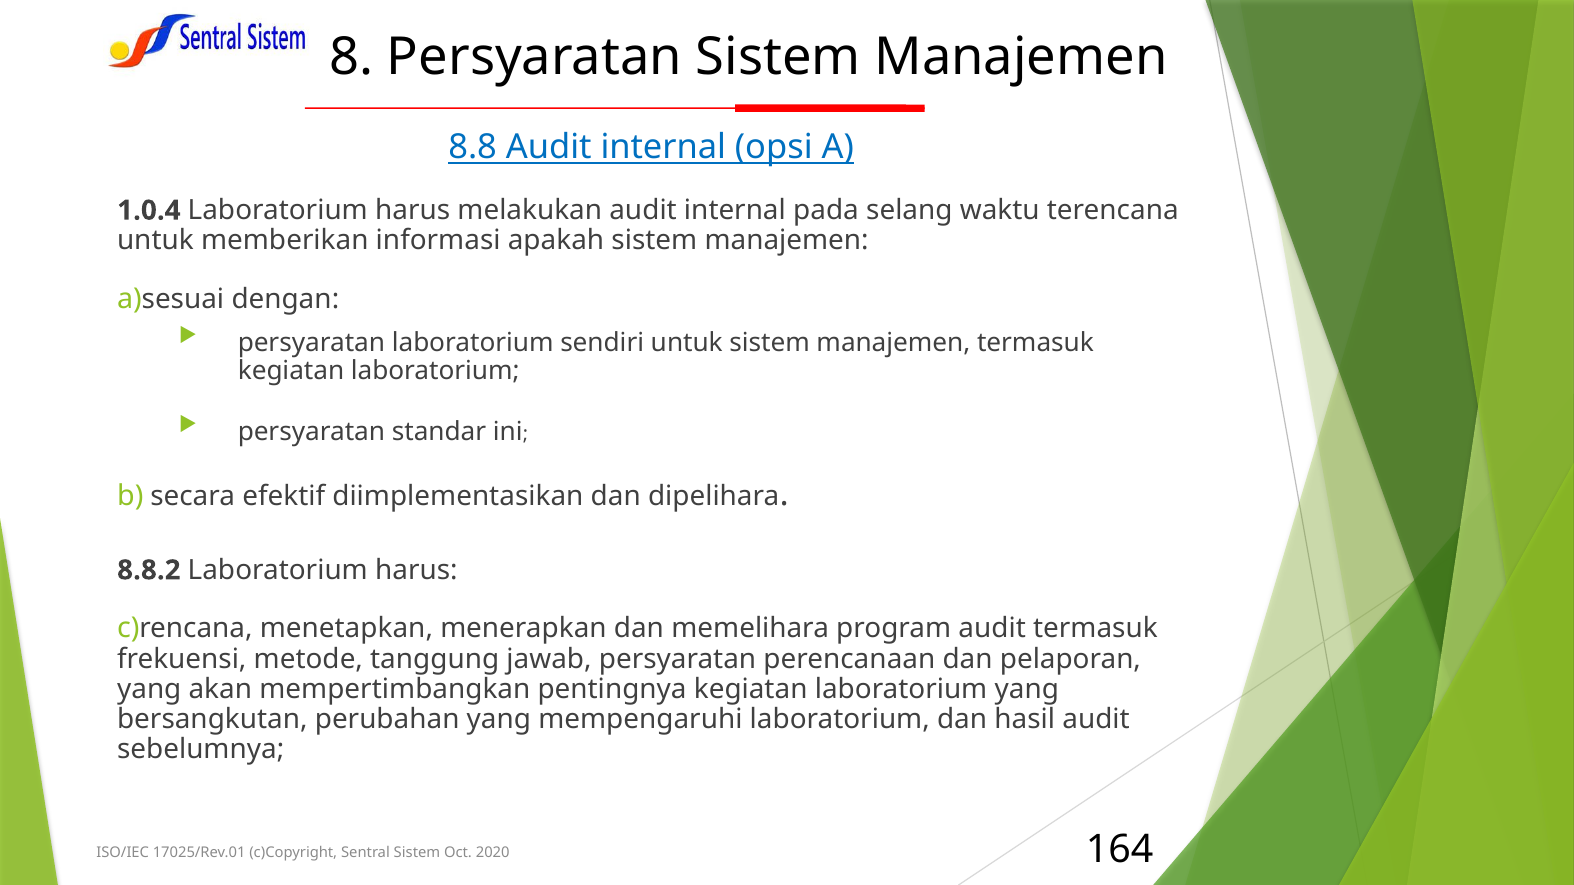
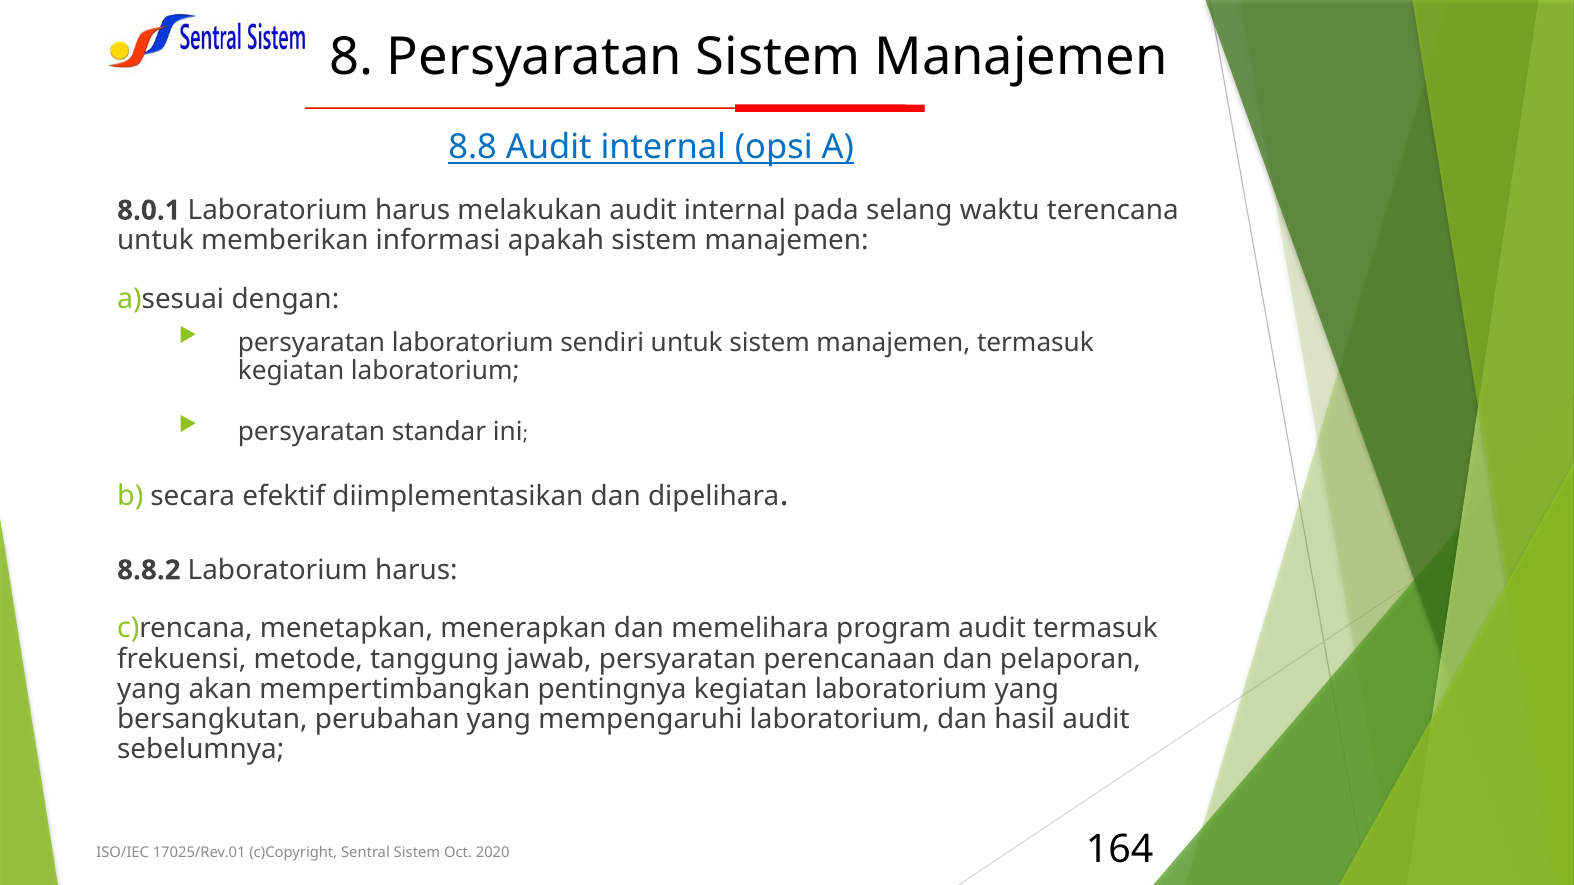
1.0.4: 1.0.4 -> 8.0.1 (149, 211)
